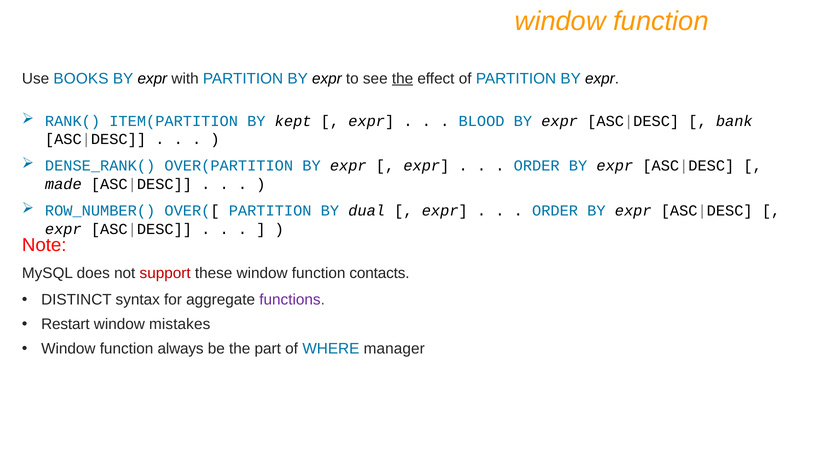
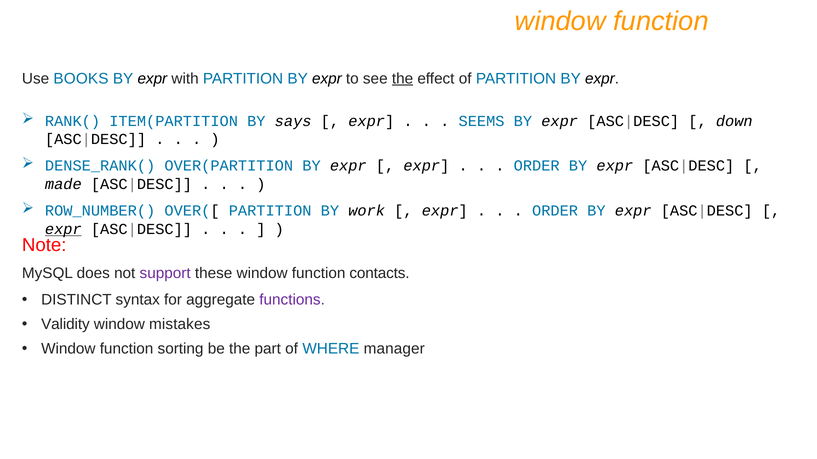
kept: kept -> says (293, 121)
BLOOD: BLOOD -> SEEMS (482, 121)
bank: bank -> down (734, 121)
dual: dual -> work (367, 211)
expr underline: none -> present (63, 229)
support colour: red -> purple (165, 274)
Restart: Restart -> Validity (65, 325)
always: always -> sorting (181, 349)
